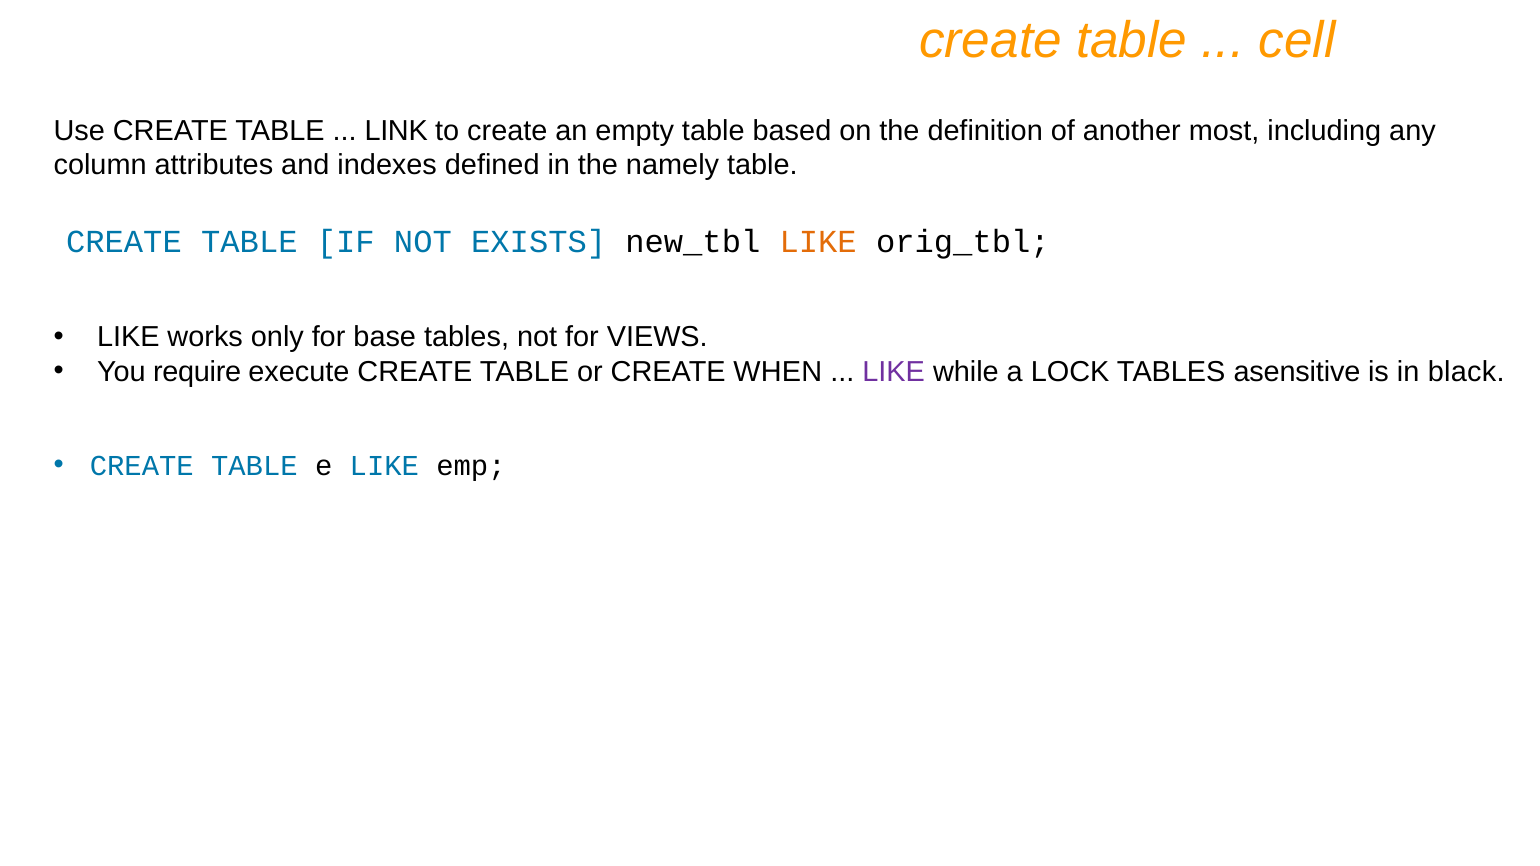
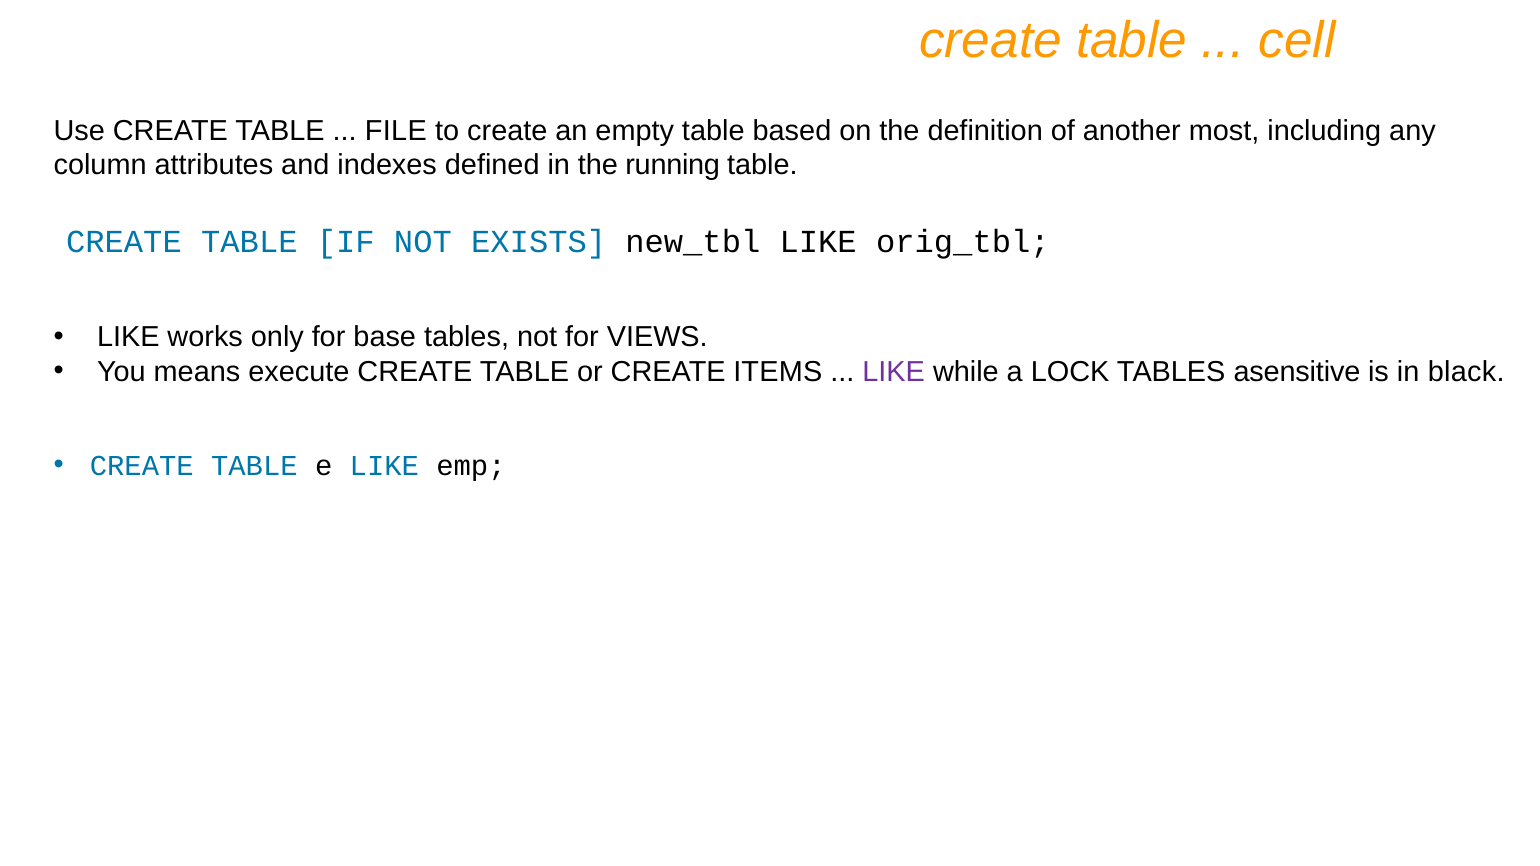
LINK: LINK -> FILE (396, 131)
namely: namely -> running (673, 165)
LIKE colour: orange -> black (818, 242)
require: require -> means (197, 372)
WHEN: WHEN -> ITEMS (778, 372)
